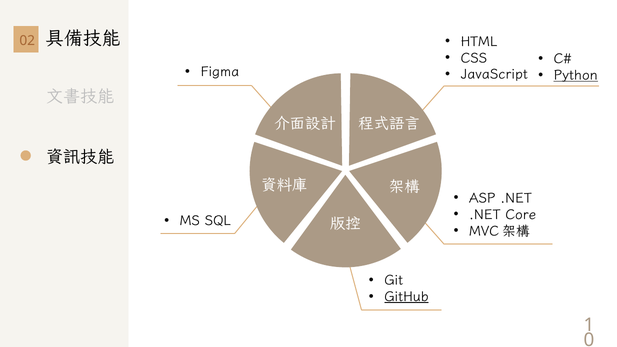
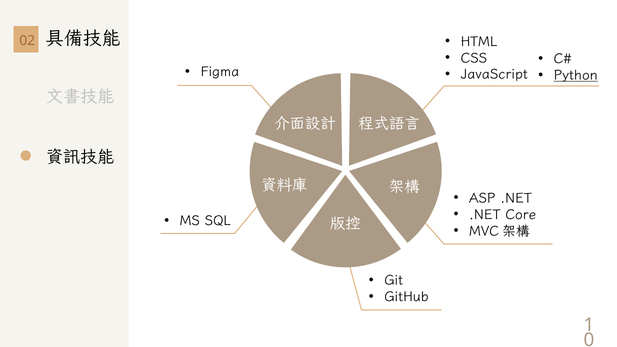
GitHub underline: present -> none (406, 297)
